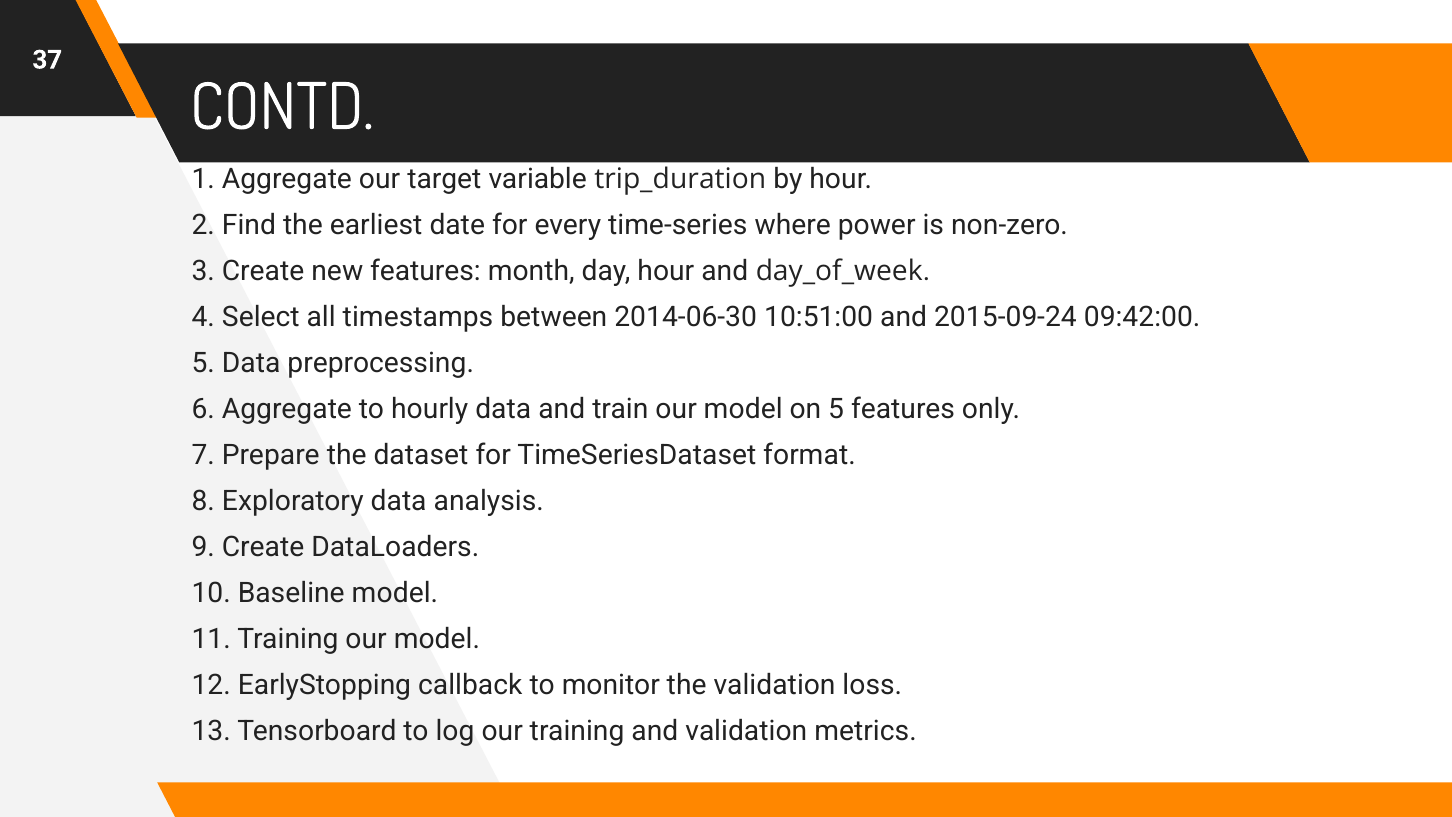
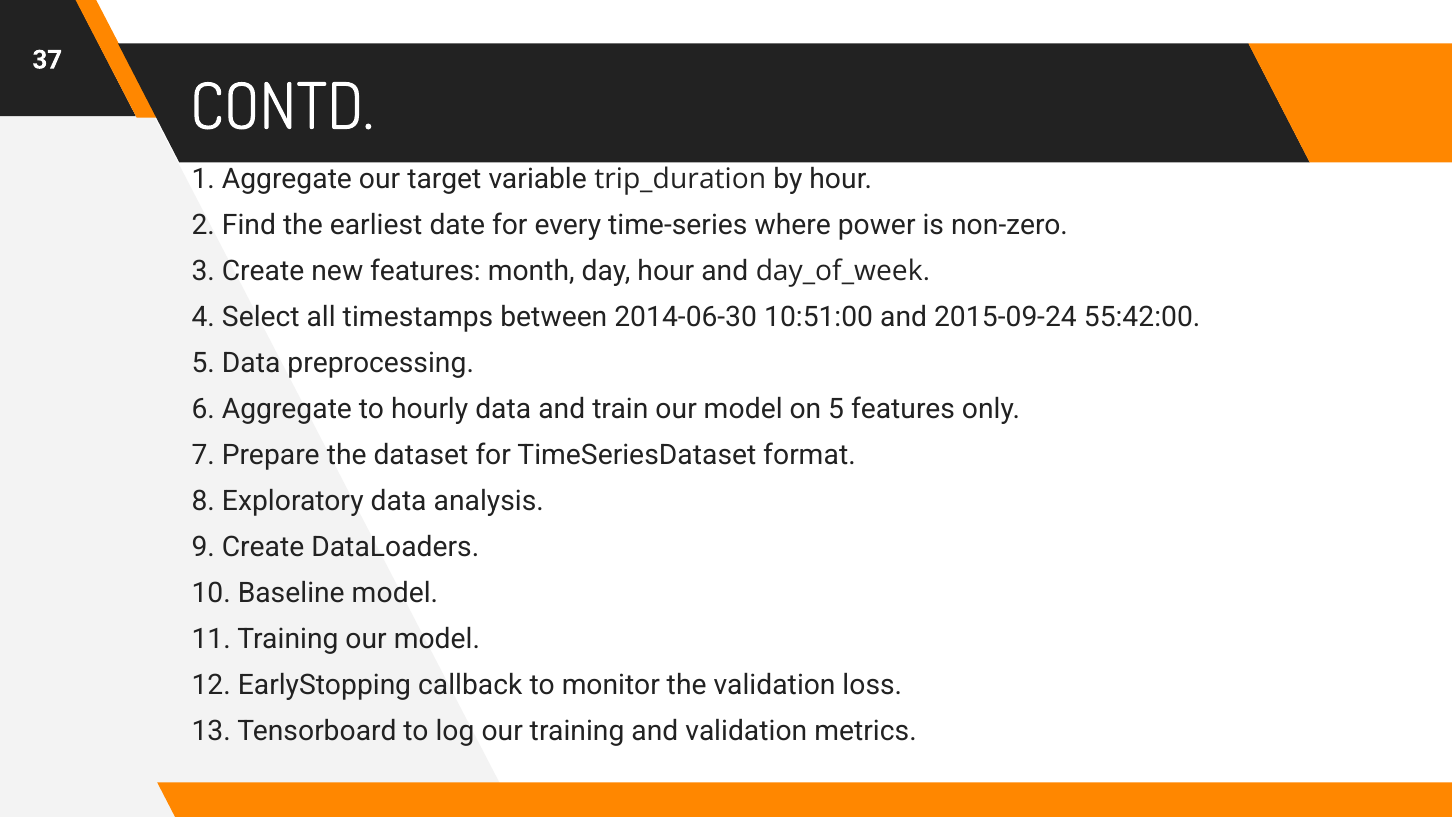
09:42:00: 09:42:00 -> 55:42:00 (1142, 317)
